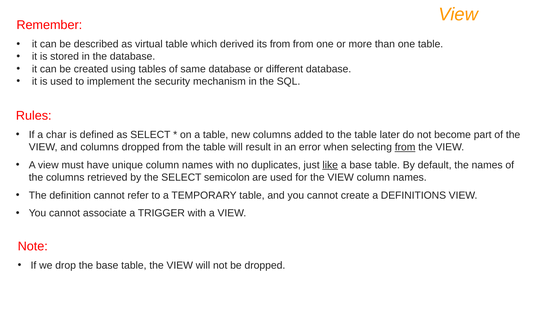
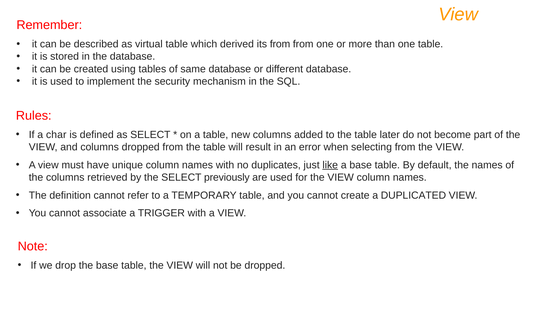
from underline: present -> none (405, 147)
semicolon: semicolon -> previously (227, 177)
DEFINITIONS: DEFINITIONS -> DUPLICATED (413, 195)
